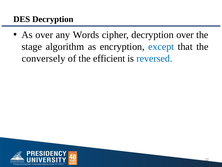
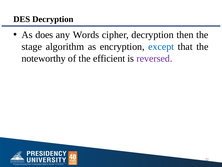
As over: over -> does (44, 35)
decryption over: over -> then (185, 35)
conversely: conversely -> noteworthy (44, 58)
reversed colour: blue -> purple (154, 58)
